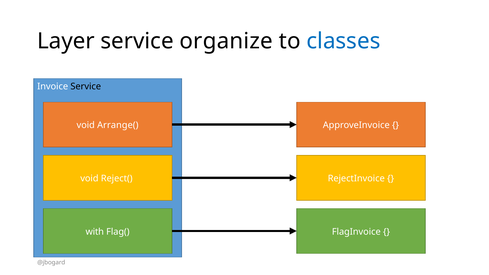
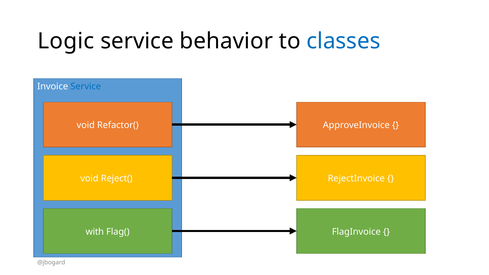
Layer: Layer -> Logic (66, 41)
organize: organize -> behavior (226, 41)
Service colour: black -> blue (86, 87)
Arrange(: Arrange( -> Refactor( (118, 125)
